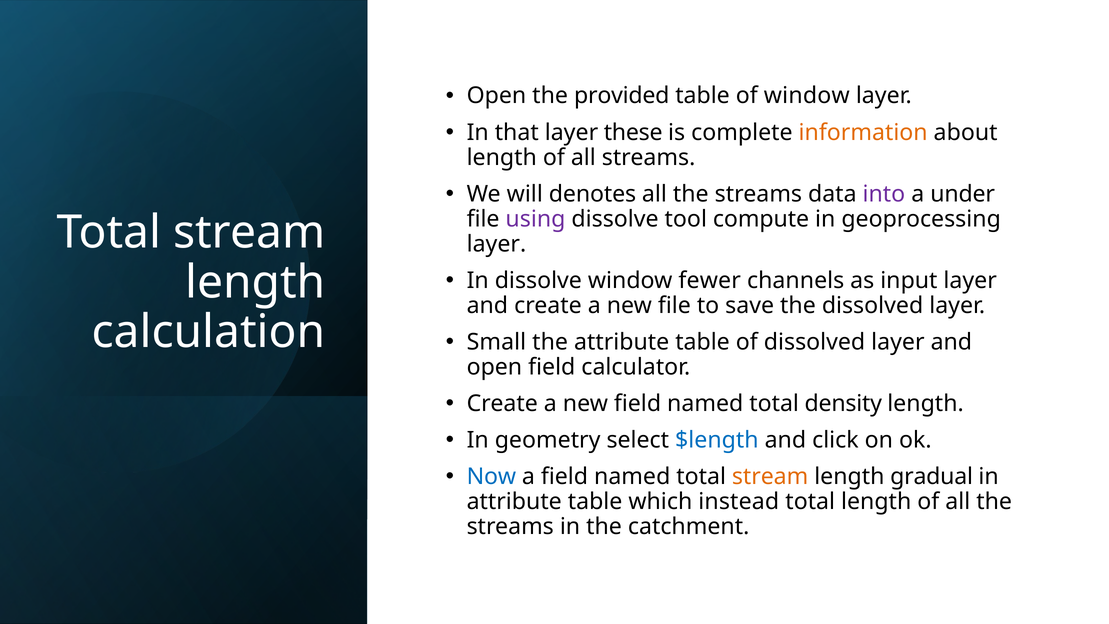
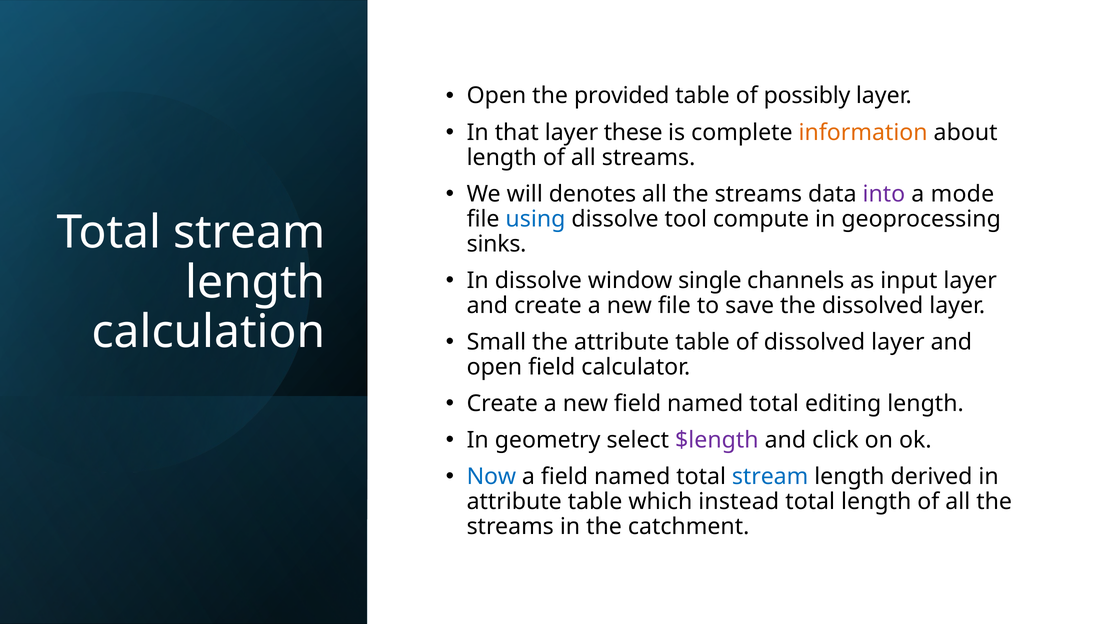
of window: window -> possibly (807, 96)
under: under -> mode (962, 194)
using colour: purple -> blue (535, 219)
layer: layer -> sinks (497, 244)
fewer: fewer -> single (710, 280)
density: density -> editing (843, 403)
$length colour: blue -> purple (717, 440)
stream colour: orange -> blue (770, 477)
gradual: gradual -> derived (931, 477)
